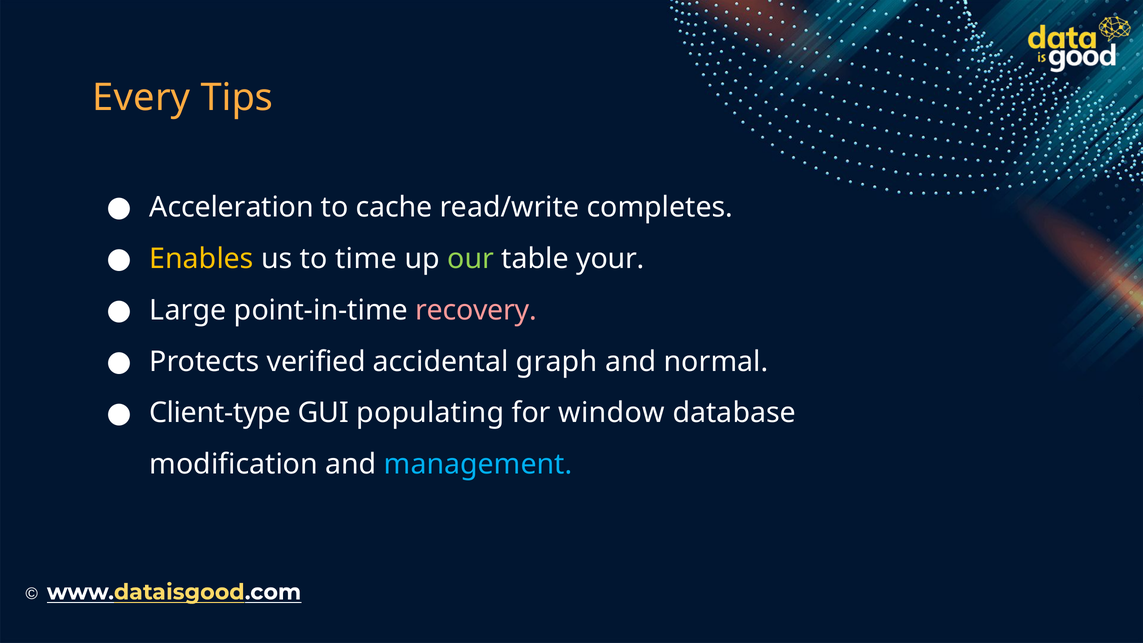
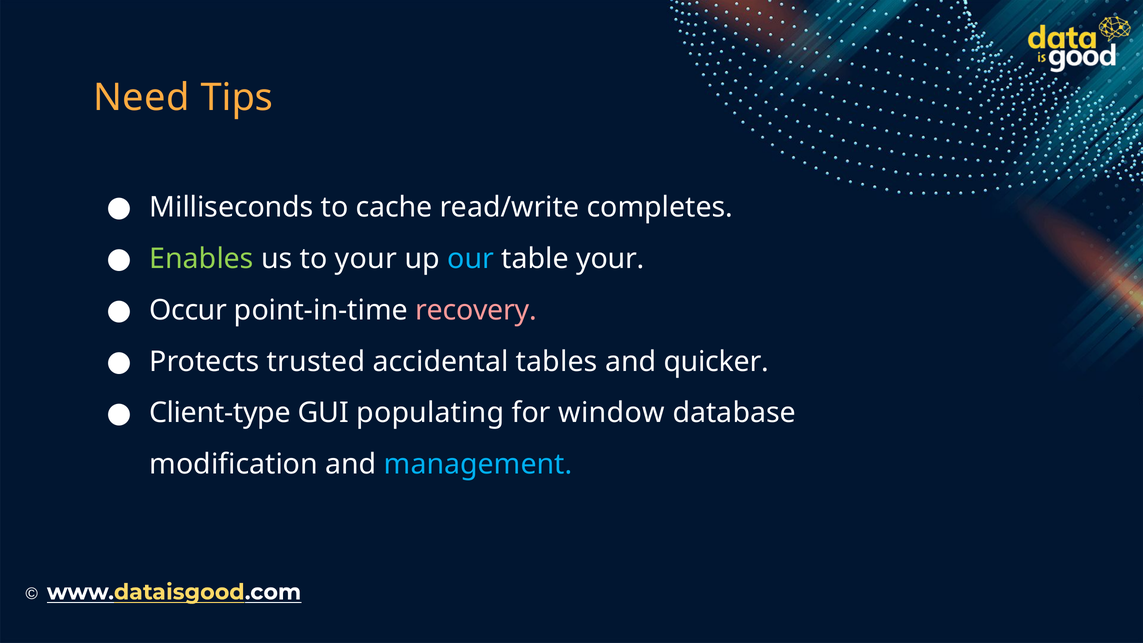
Every: Every -> Need (141, 98)
Acceleration: Acceleration -> Milliseconds (232, 207)
Enables colour: yellow -> light green (202, 259)
to time: time -> your (366, 259)
our colour: light green -> light blue (471, 259)
Large: Large -> Occur (188, 310)
verified: verified -> trusted (316, 362)
graph: graph -> tables (557, 362)
normal: normal -> quicker (716, 362)
